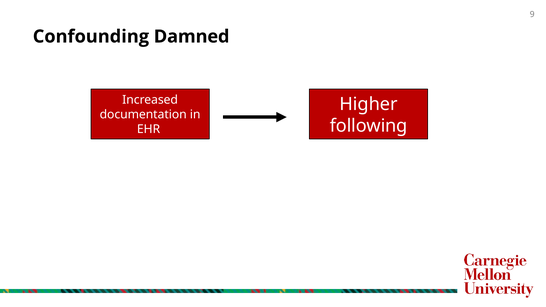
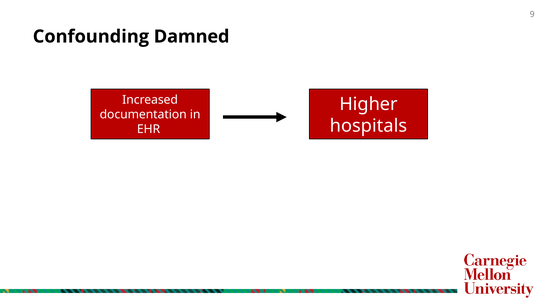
following: following -> hospitals (368, 126)
